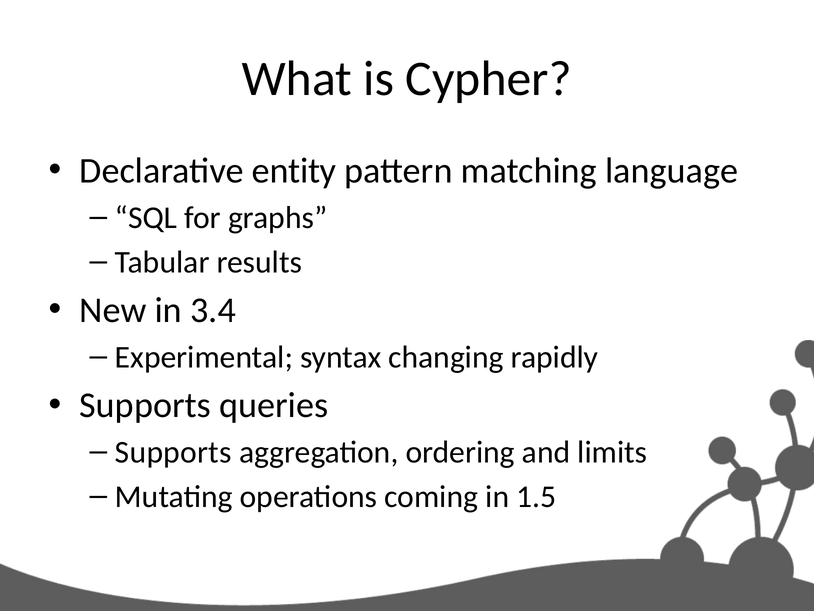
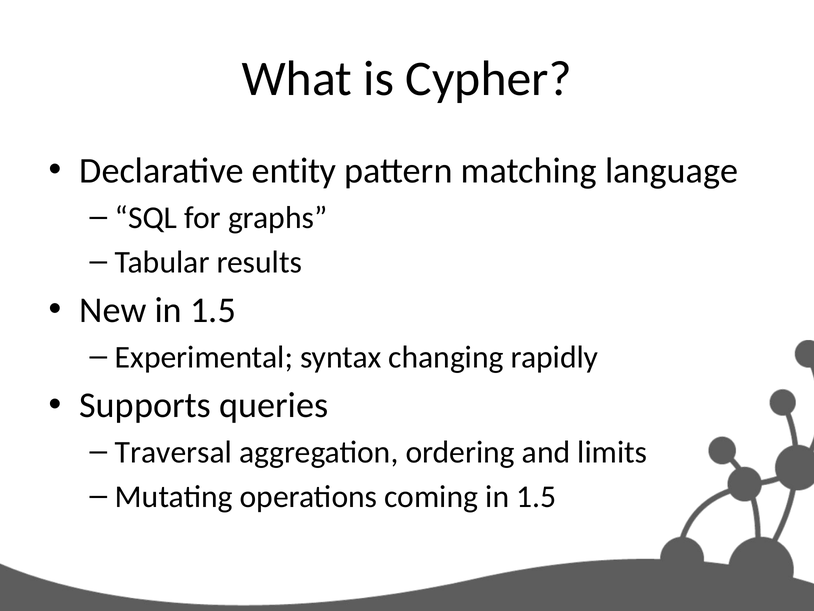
New in 3.4: 3.4 -> 1.5 (213, 310)
Supports: Supports -> Traversal (173, 452)
